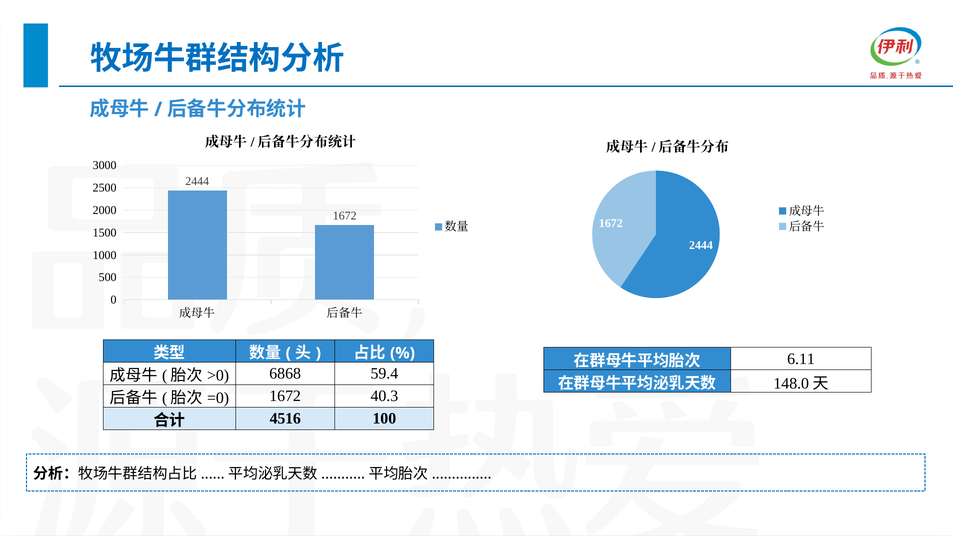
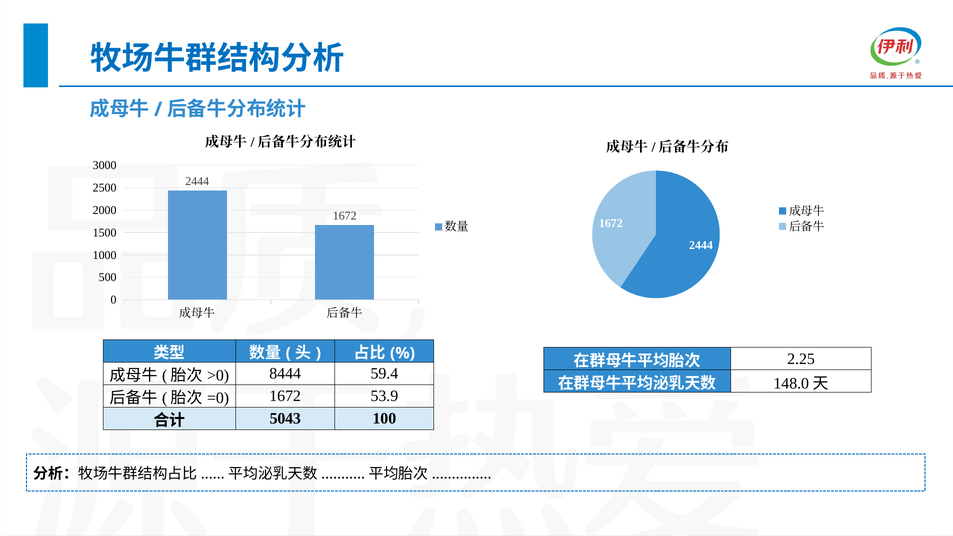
6.11: 6.11 -> 2.25 (801, 359)
6868: 6868 -> 8444 (285, 374)
40.3: 40.3 -> 53.9 (384, 396)
4516: 4516 -> 5043 (285, 419)
